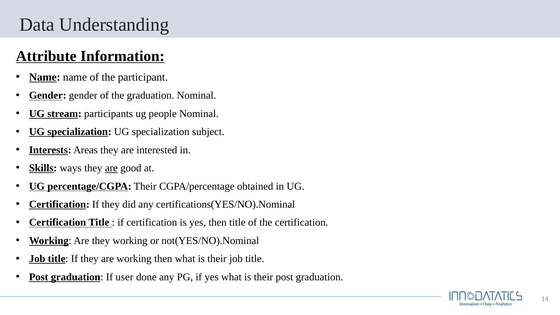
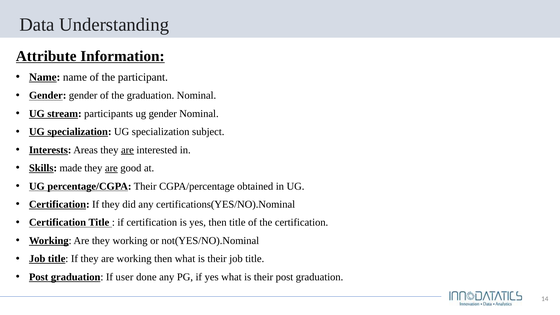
ug people: people -> gender (163, 114)
are underline: none -> present (127, 150)
ways: ways -> made (71, 168)
